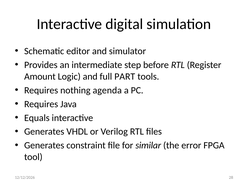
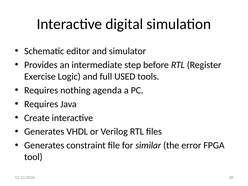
Amount: Amount -> Exercise (40, 76)
PART: PART -> USED (125, 76)
Equals: Equals -> Create (37, 118)
